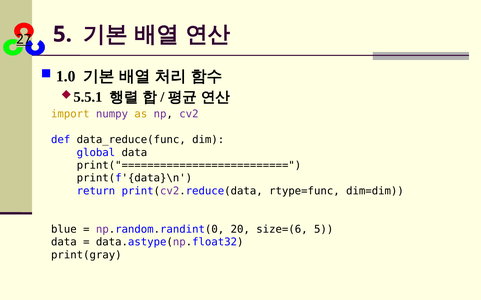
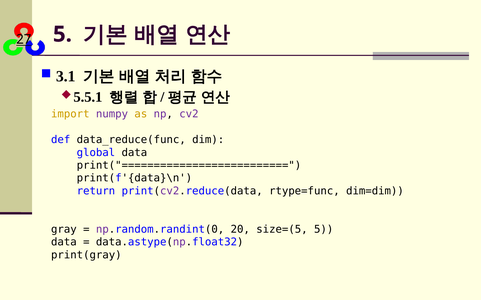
1.0: 1.0 -> 3.1 (66, 76)
blue: blue -> gray (64, 230)
size=(6: size=(6 -> size=(5 (282, 230)
